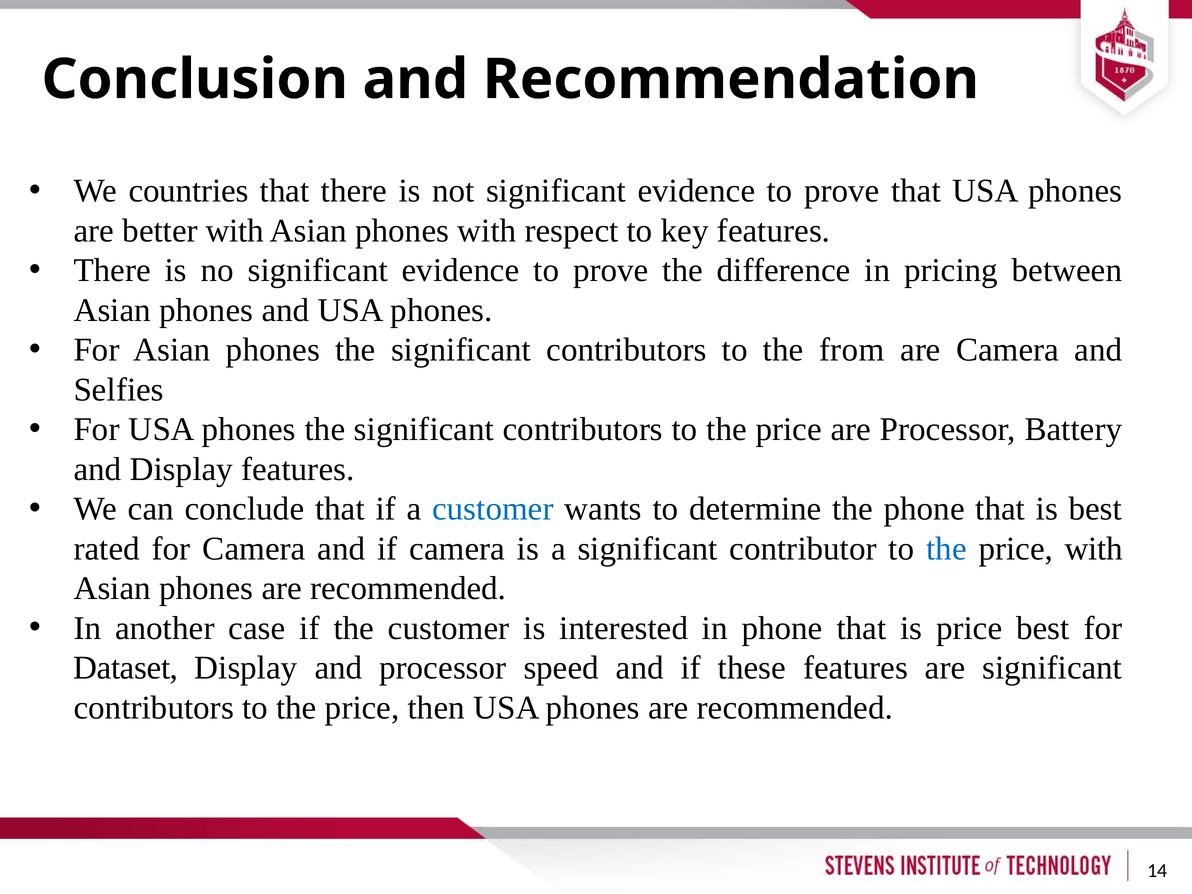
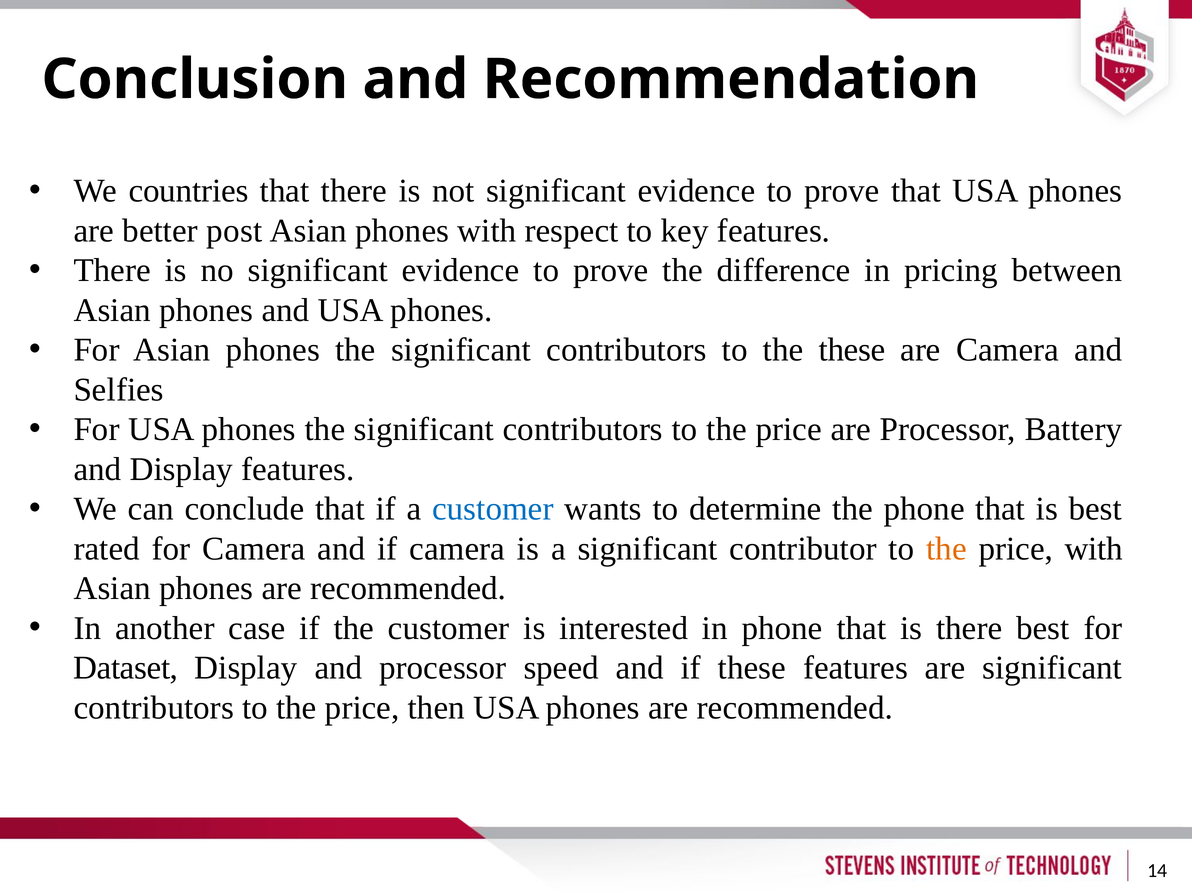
better with: with -> post (234, 231)
the from: from -> these (852, 350)
the colour: blue -> orange (946, 549)
is price: price -> there (969, 628)
